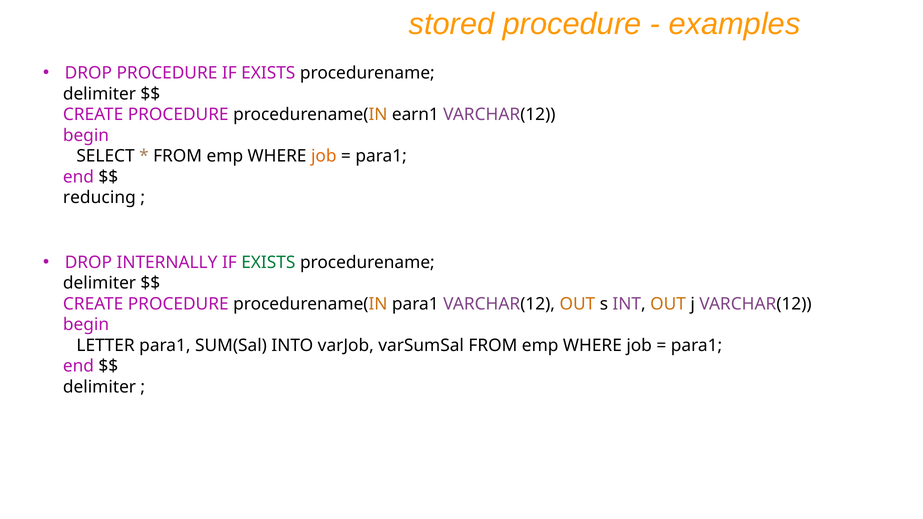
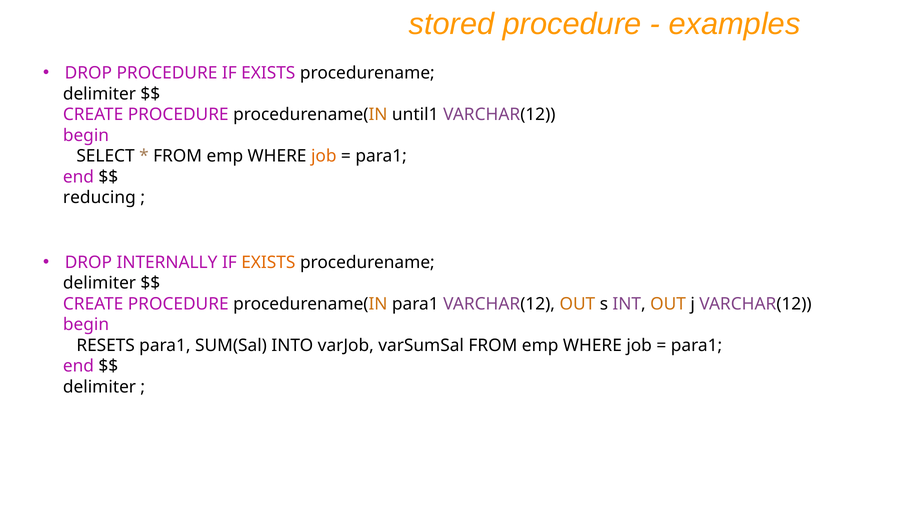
earn1: earn1 -> until1 (415, 115)
EXISTS colour: green -> orange (268, 263)
LETTER: LETTER -> RESETS (106, 346)
